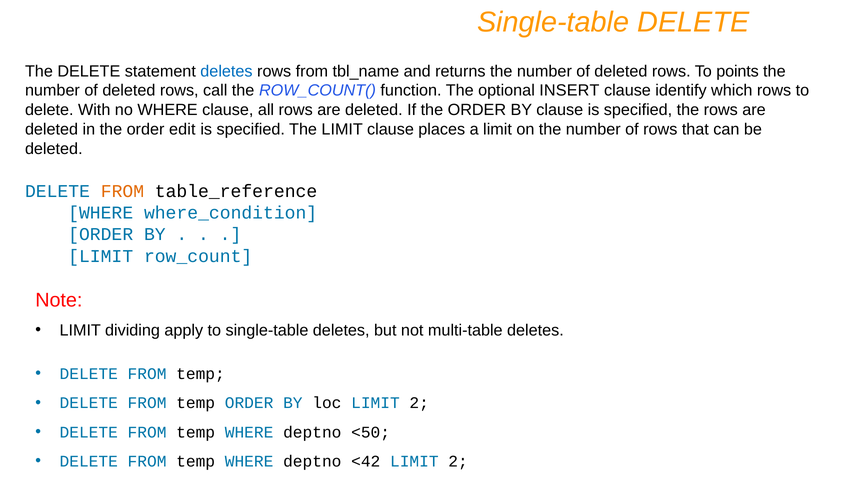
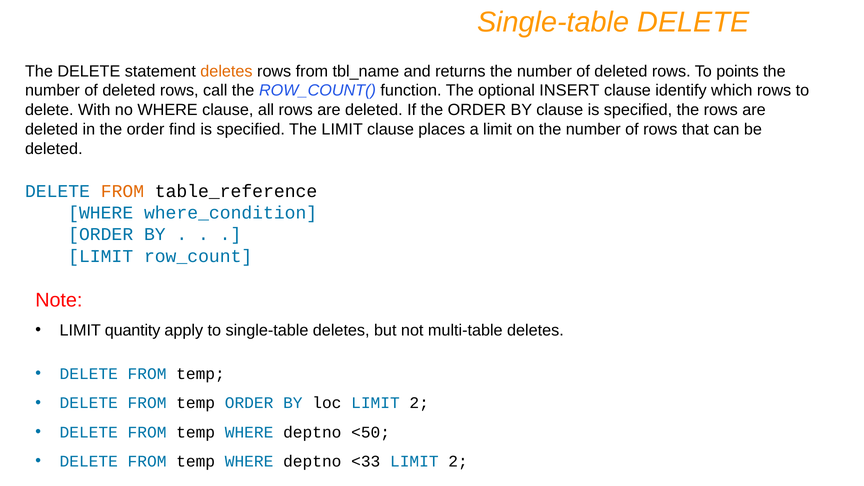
deletes colour: blue -> orange (226, 71)
edit: edit -> find (182, 130)
dividing: dividing -> quantity (133, 330)
<42: <42 -> <33 (366, 461)
